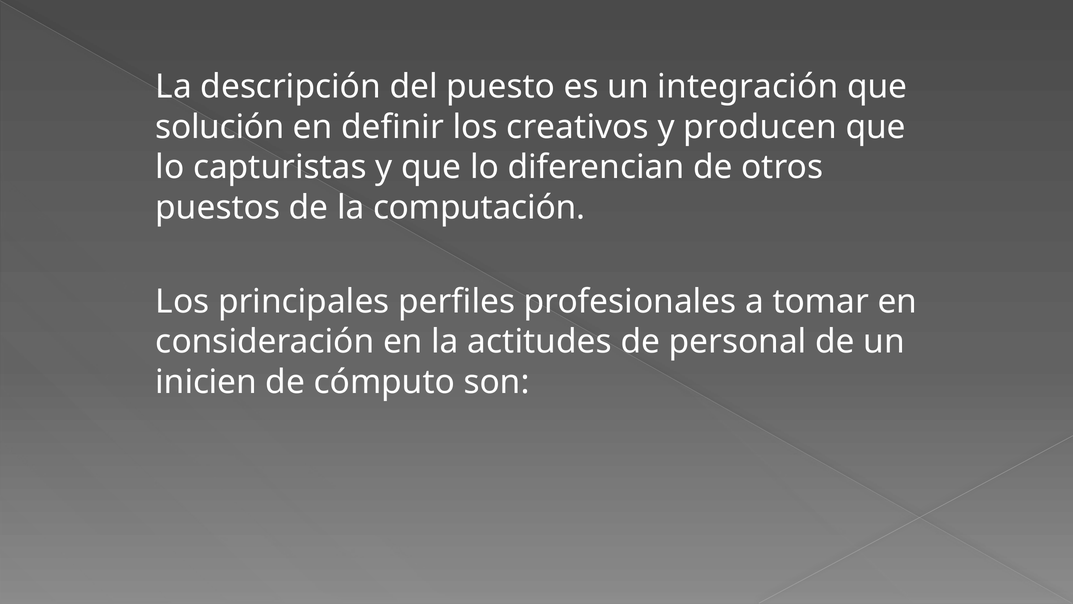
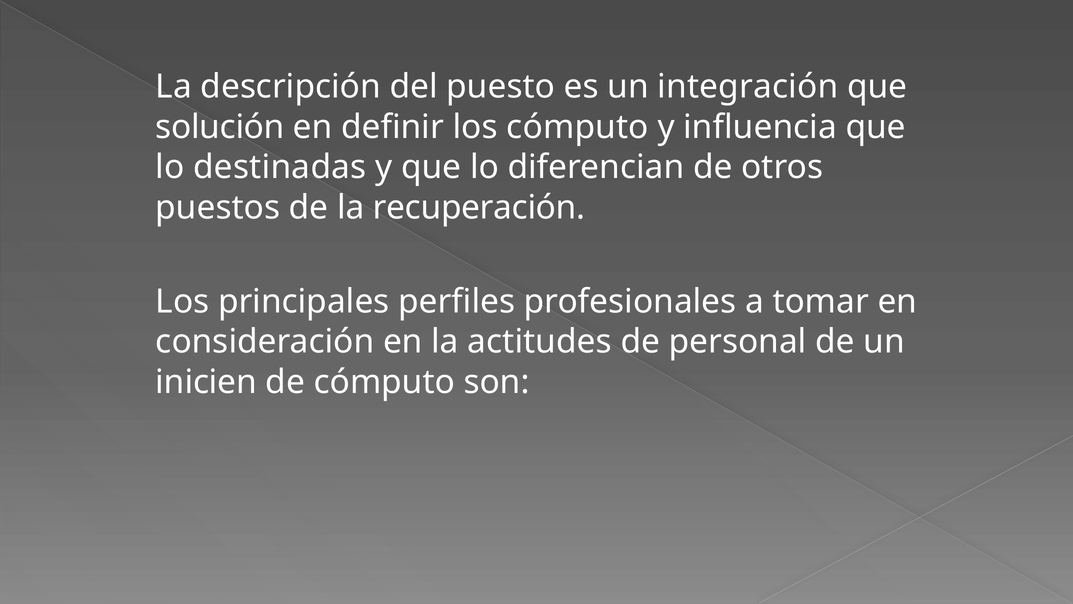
los creativos: creativos -> cómputo (578, 127)
producen: producen -> influencia (760, 127)
capturistas: capturistas -> destinadas (280, 167)
computación: computación -> recuperación (479, 207)
